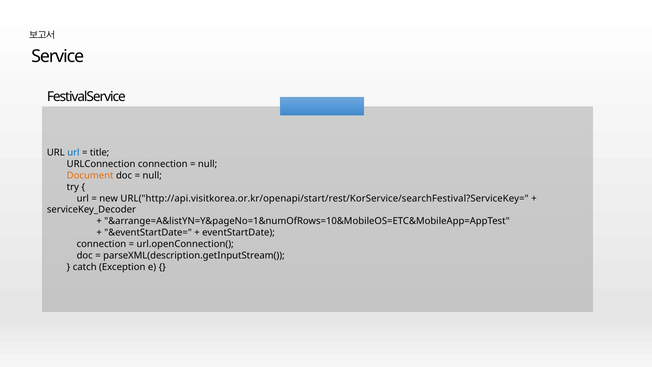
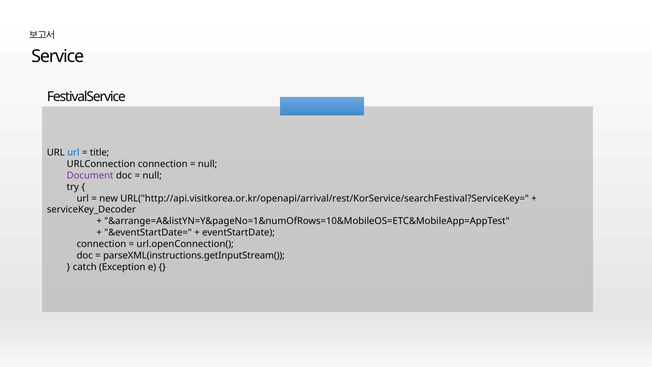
Document colour: orange -> purple (90, 175)
URL("http://api.visitkorea.or.kr/openapi/start/rest/KorService/searchFestival?ServiceKey=: URL("http://api.visitkorea.or.kr/openapi/start/rest/KorService/searchFestival?ServiceKey= -> URL("http://api.visitkorea.or.kr/openapi/arrival/rest/KorService/searchFestival?ServiceKey= (325, 198)
parseXML(description.getInputStream(: parseXML(description.getInputStream( -> parseXML(instructions.getInputStream( (194, 255)
